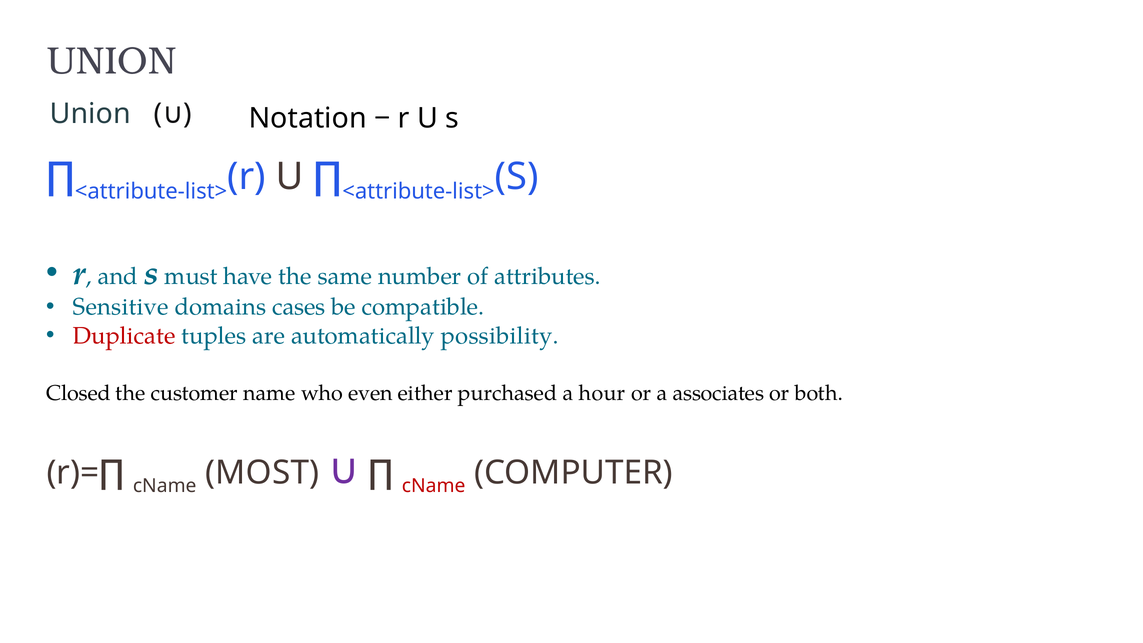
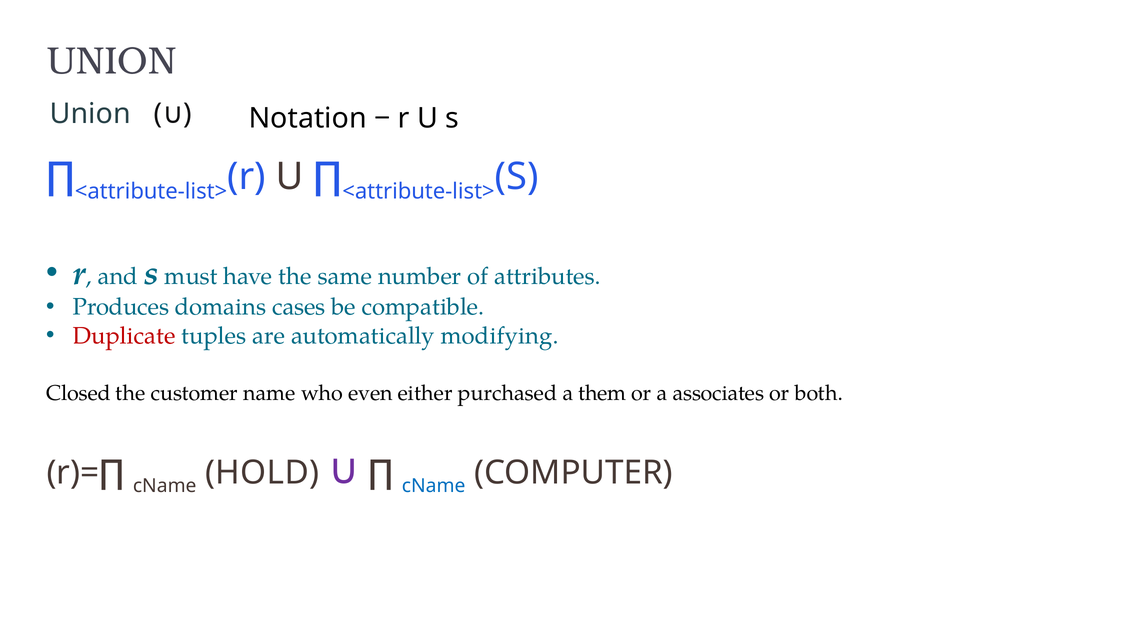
Sensitive: Sensitive -> Produces (121, 307)
possibility: possibility -> modifying (500, 336)
hour: hour -> them (602, 393)
MOST: MOST -> HOLD (262, 473)
cName colour: red -> blue (434, 486)
